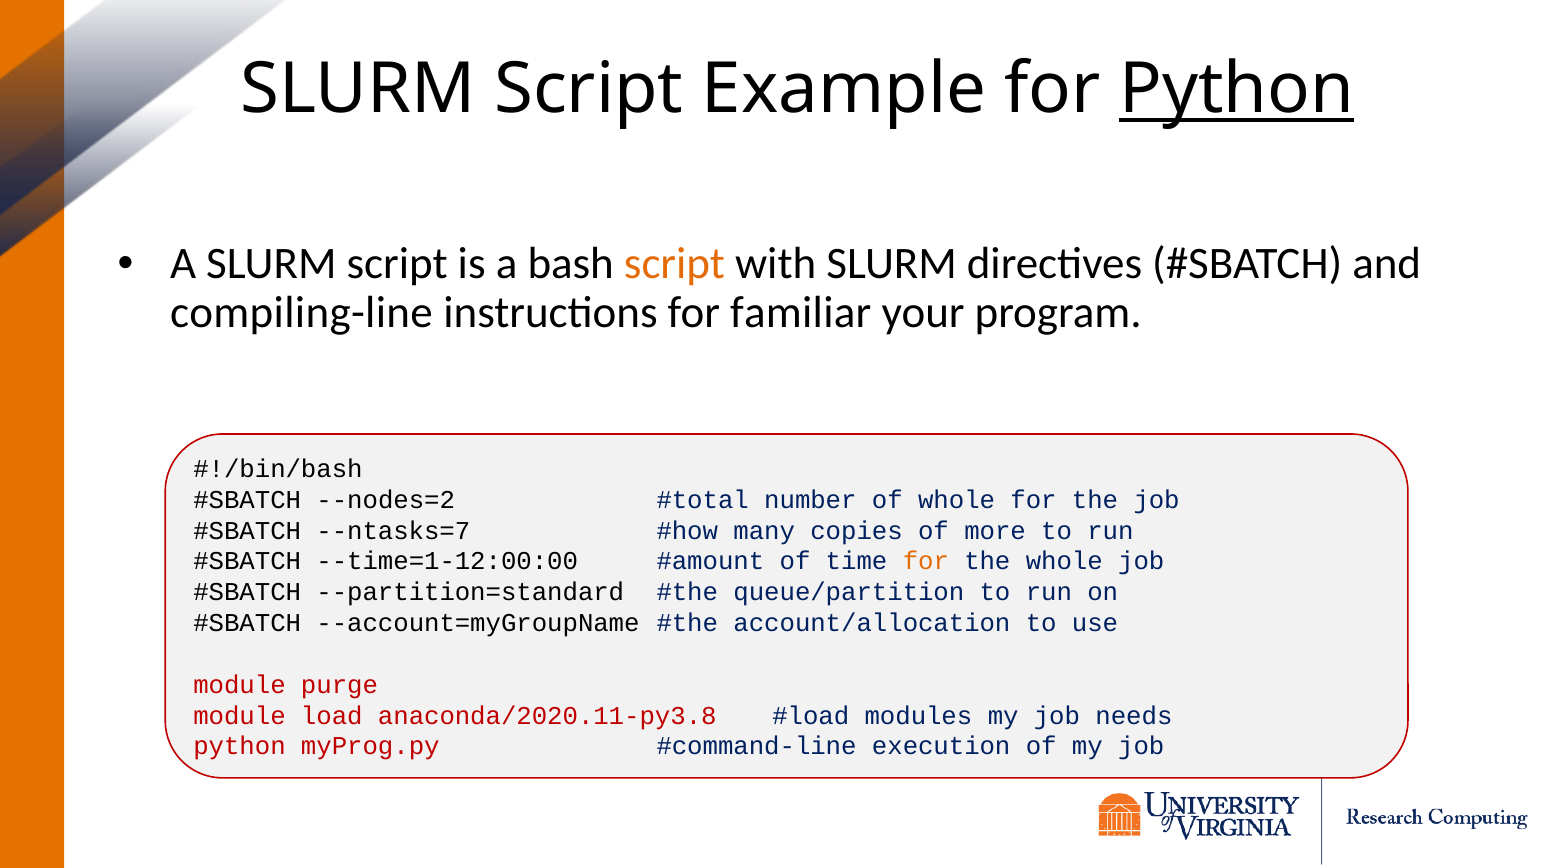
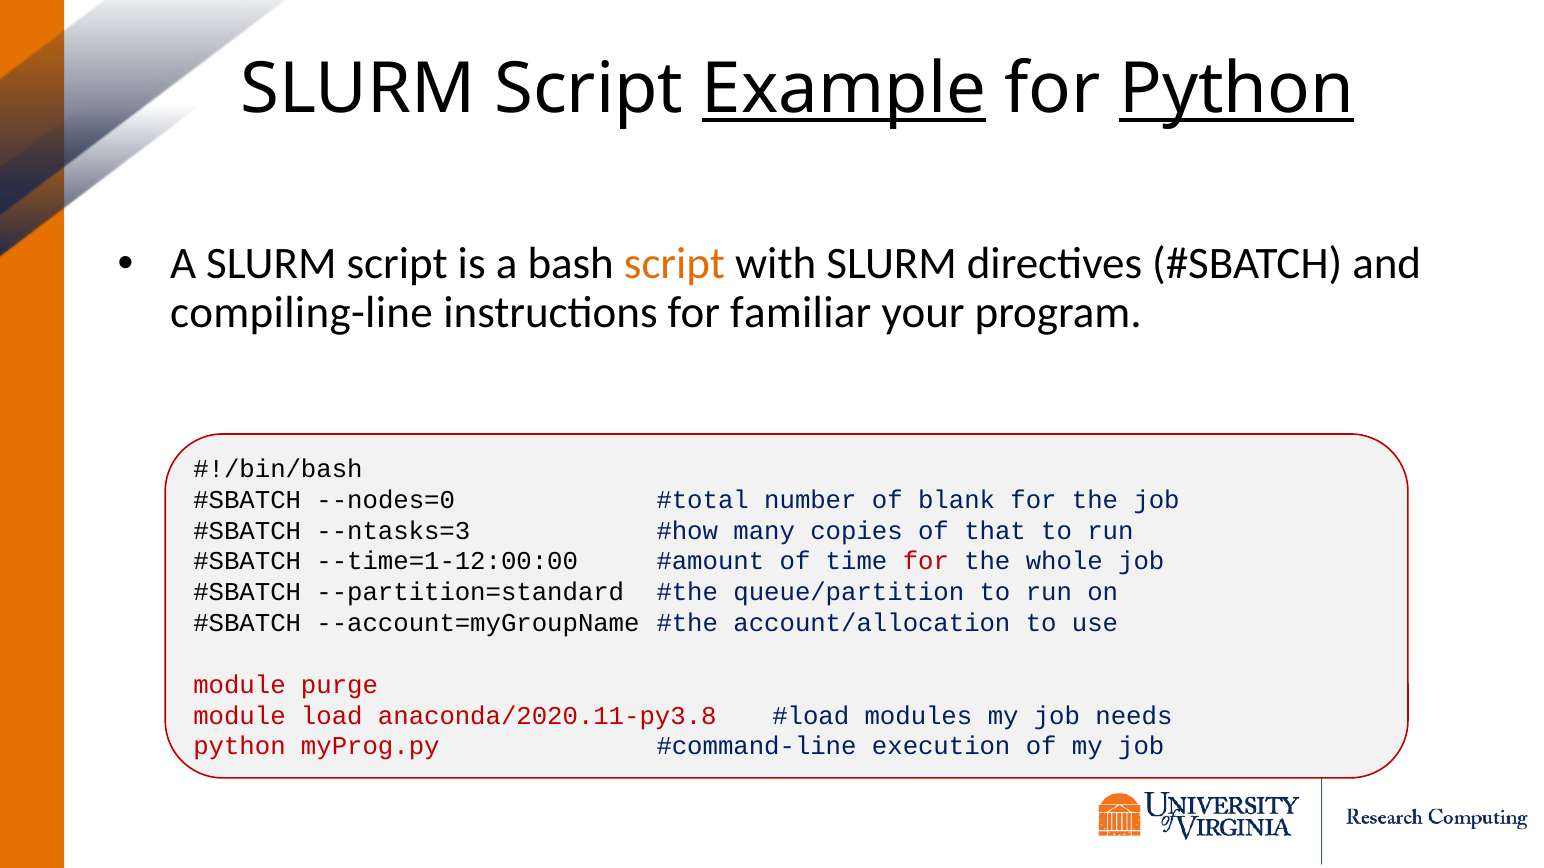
Example underline: none -> present (844, 90)
--nodes=2: --nodes=2 -> --nodes=0 (386, 500)
of whole: whole -> blank (957, 500)
--ntasks=7: --ntasks=7 -> --ntasks=3 (393, 531)
more: more -> that (995, 531)
for colour: orange -> red (926, 562)
